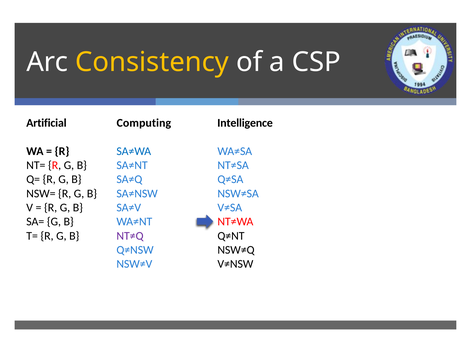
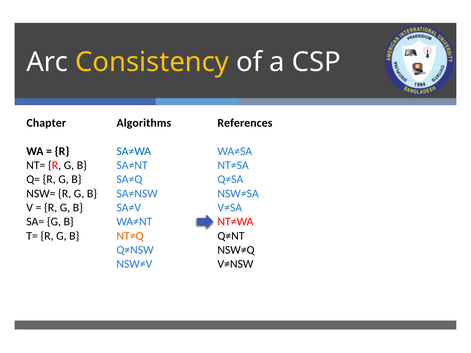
Artificial: Artificial -> Chapter (46, 123)
Computing: Computing -> Algorithms (144, 123)
Intelligence: Intelligence -> References (245, 123)
NT≠Q colour: purple -> orange (130, 236)
